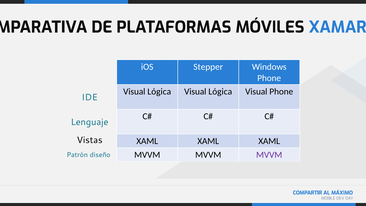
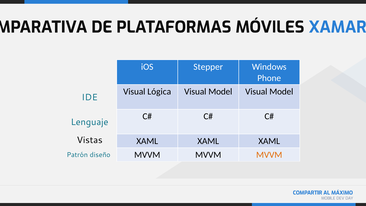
Lógica: Lógica -> Model (220, 91)
Phone: Phone -> Model (281, 91)
MVVM colour: purple -> orange (269, 155)
